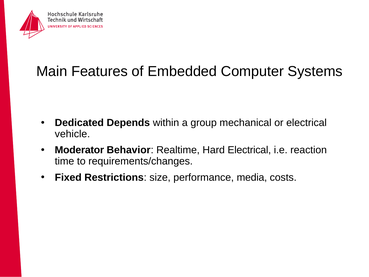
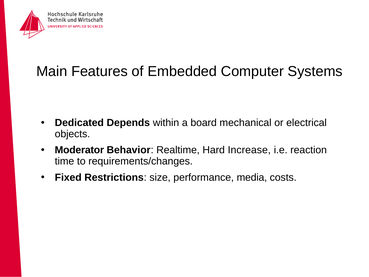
group: group -> board (204, 123)
vehicle: vehicle -> objects (72, 134)
Hard Electrical: Electrical -> Increase (249, 150)
